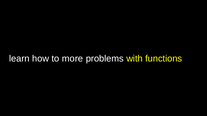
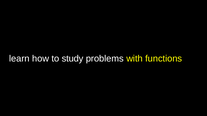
more: more -> study (73, 59)
